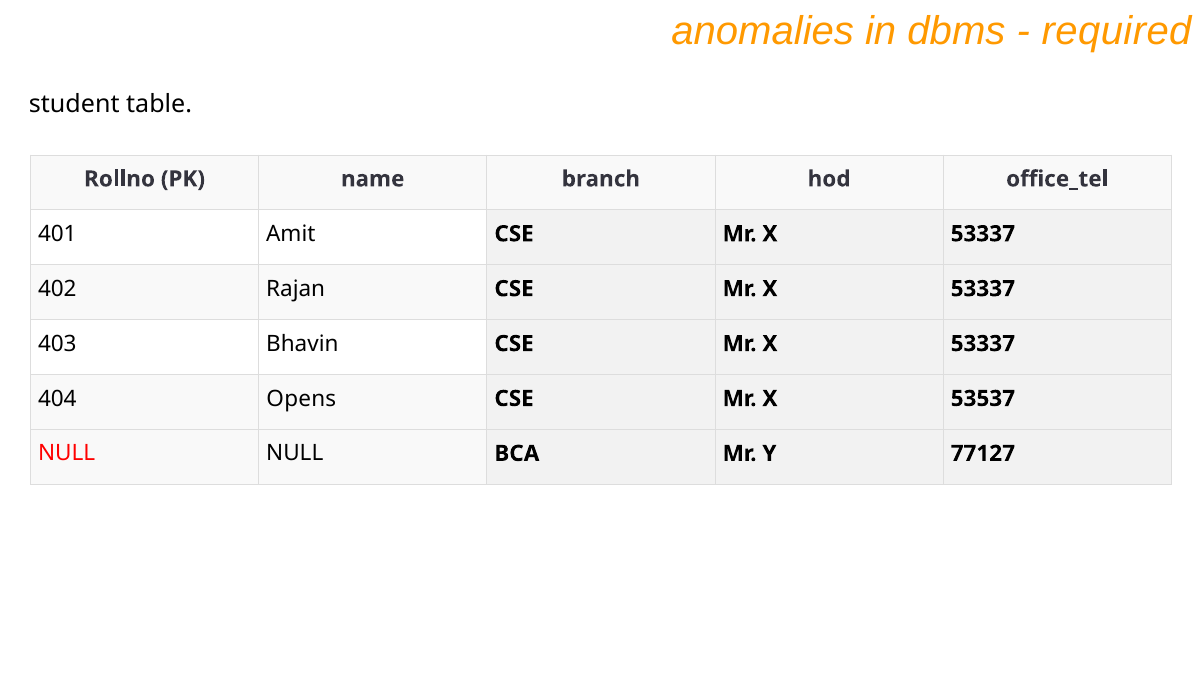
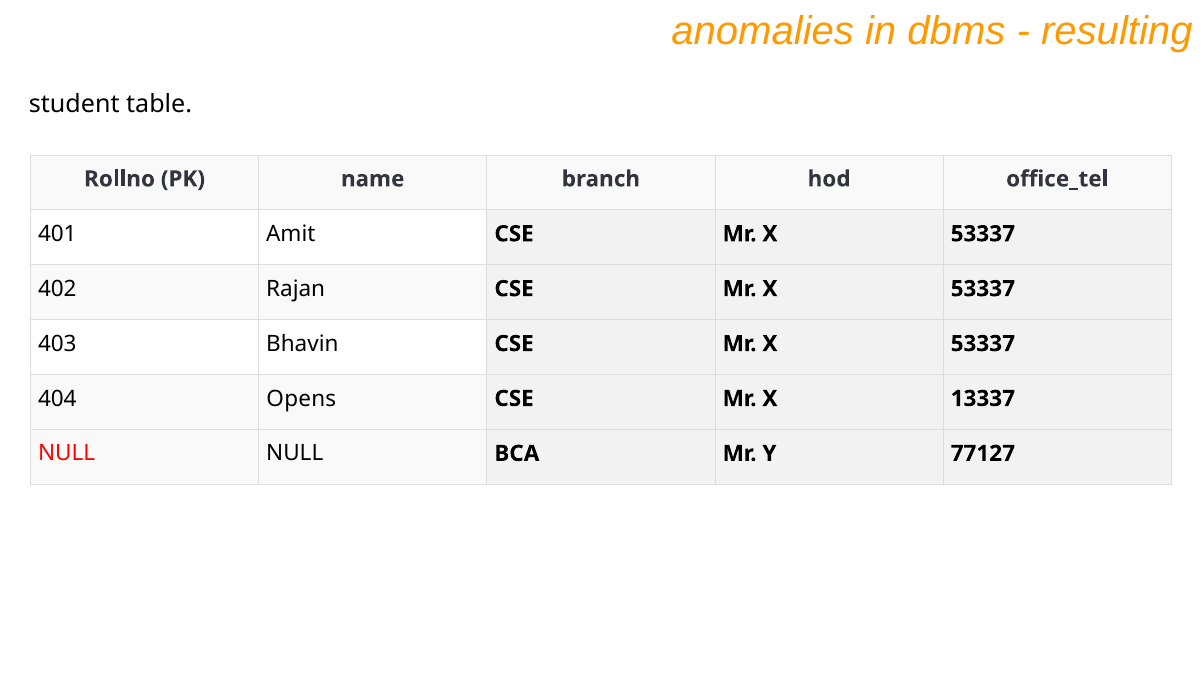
required: required -> resulting (1117, 31)
53537: 53537 -> 13337 (983, 399)
